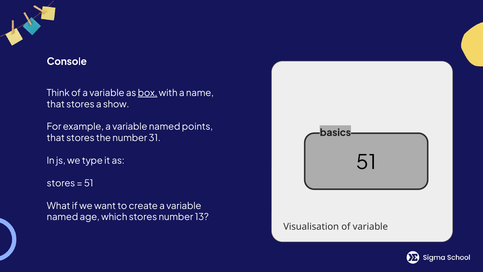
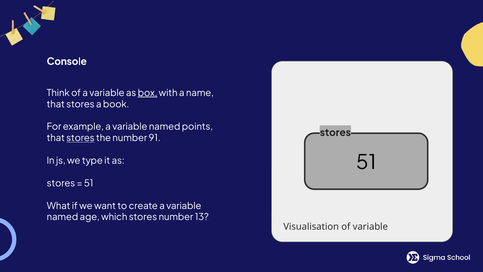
show: show -> book (116, 104)
basics: basics -> stores (335, 132)
stores underline: none -> present (80, 138)
31: 31 -> 91 (155, 138)
